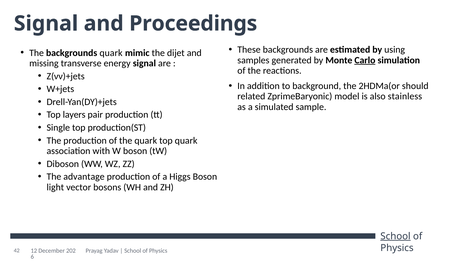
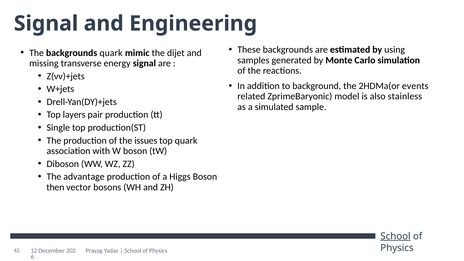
Proceedings: Proceedings -> Engineering (193, 24)
Carlo underline: present -> none (365, 60)
should: should -> events (415, 86)
the quark: quark -> issues (146, 141)
light: light -> then (55, 187)
